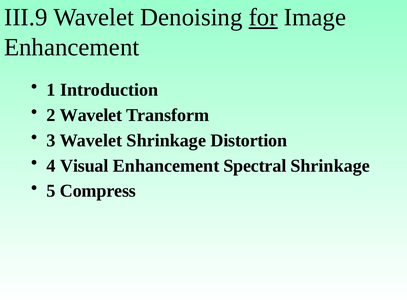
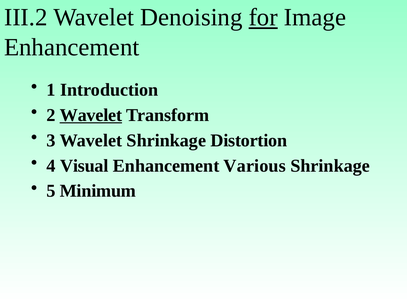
III.9: III.9 -> III.2 (26, 17)
Wavelet underline: none -> present (91, 115)
Spectral: Spectral -> Various (255, 166)
Compress: Compress -> Minimum (98, 191)
